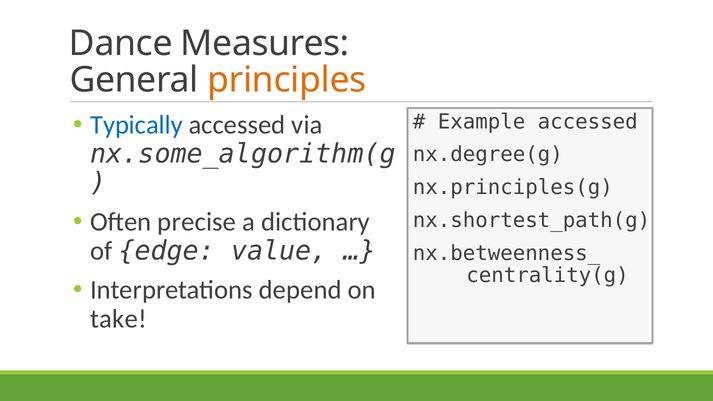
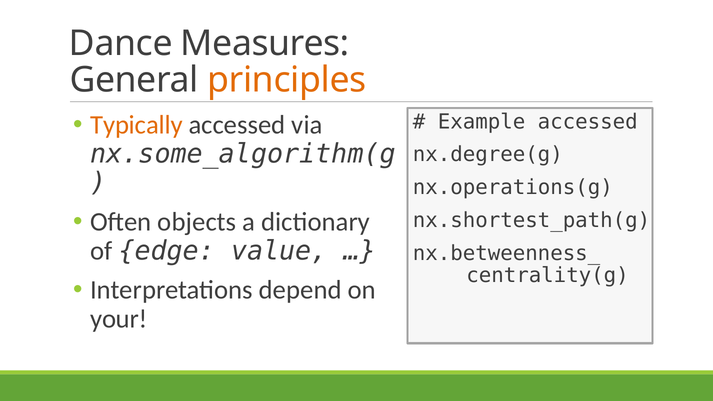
Typically colour: blue -> orange (136, 125)
nx.principles(g: nx.principles(g -> nx.operations(g (513, 187)
precise: precise -> objects (197, 222)
take: take -> your (119, 319)
